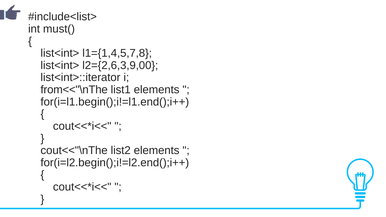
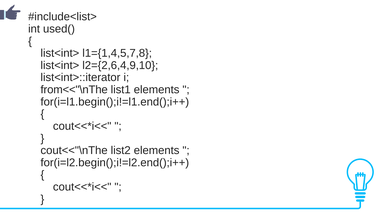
must(: must( -> used( (59, 29)
l2={2,6,3,9,00: l2={2,6,3,9,00 -> l2={2,6,4,9,10 (120, 65)
